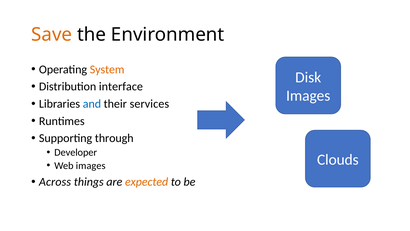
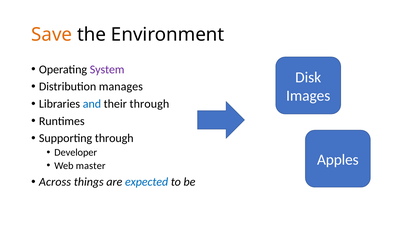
System colour: orange -> purple (107, 69)
interface: interface -> manages (121, 87)
their services: services -> through (149, 104)
Clouds: Clouds -> Apples (338, 159)
Web images: images -> master (91, 165)
expected colour: orange -> blue (147, 182)
